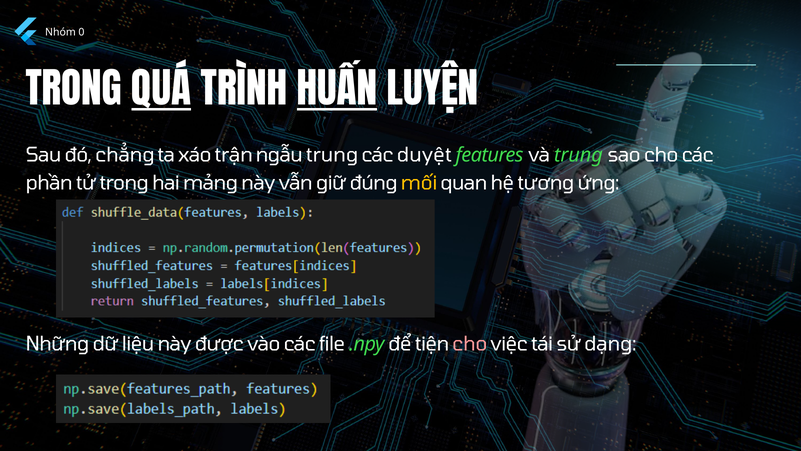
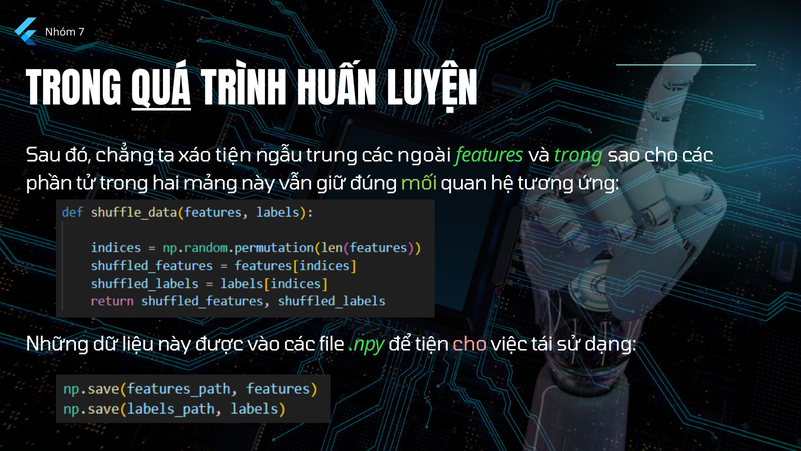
0: 0 -> 7 (82, 32)
HUẤN underline: present -> none (337, 91)
xáo trận: trận -> tiện (234, 155)
duyệt: duyệt -> ngoài (424, 155)
và trung: trung -> trong (578, 155)
mối colour: yellow -> light green (419, 183)
